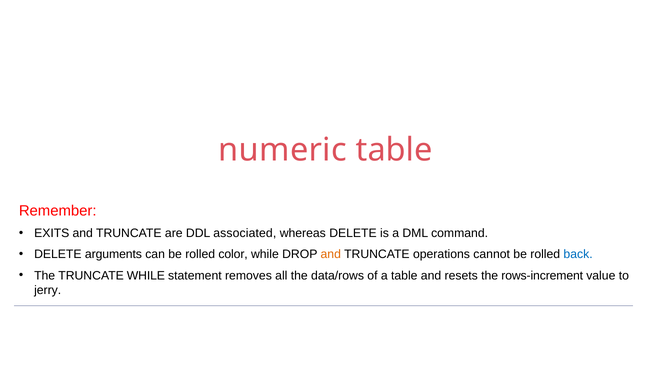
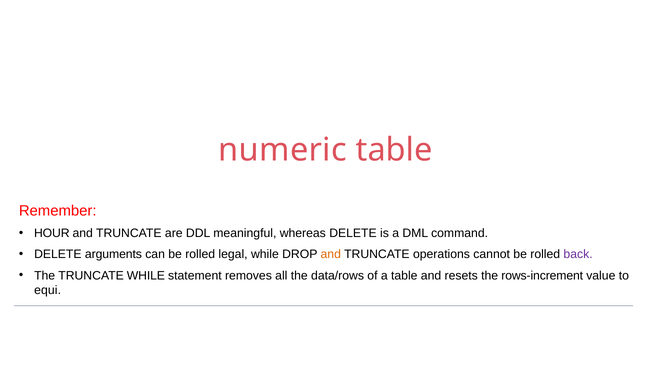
EXITS: EXITS -> HOUR (52, 233)
associated: associated -> meaningful (245, 233)
color: color -> legal (233, 255)
back colour: blue -> purple (578, 255)
jerry: jerry -> equi (48, 290)
